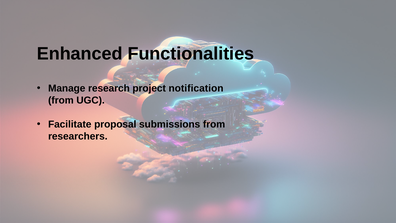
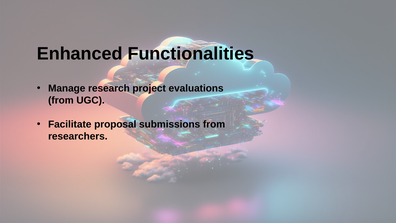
notification: notification -> evaluations (196, 88)
